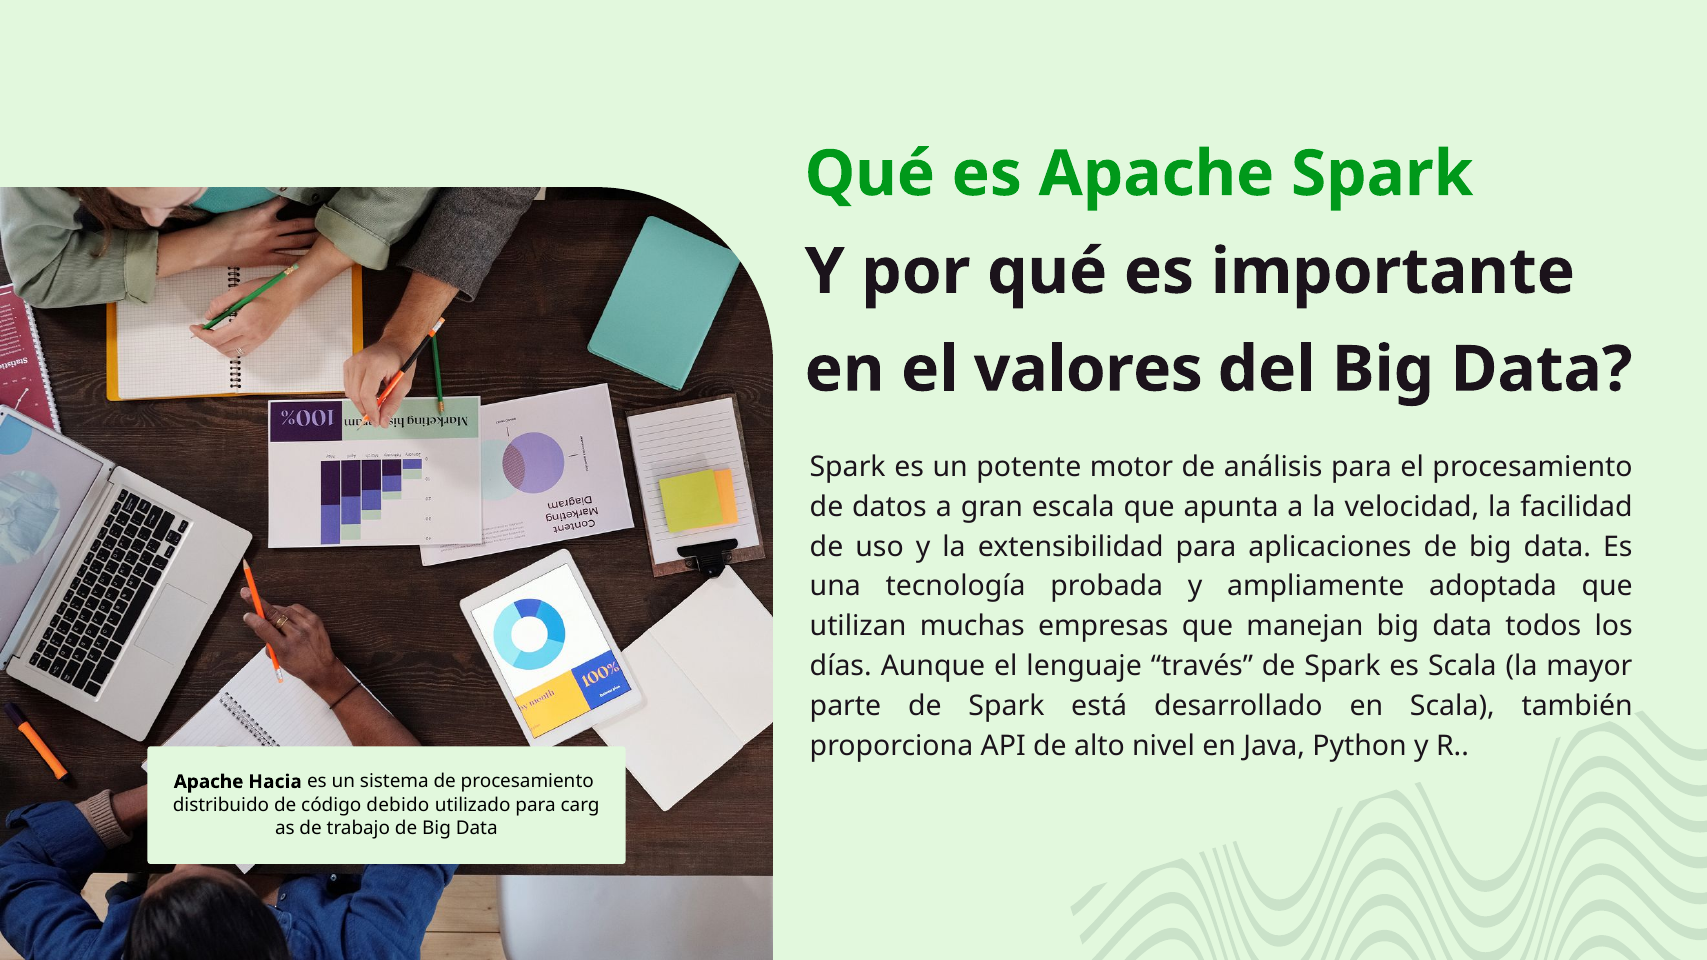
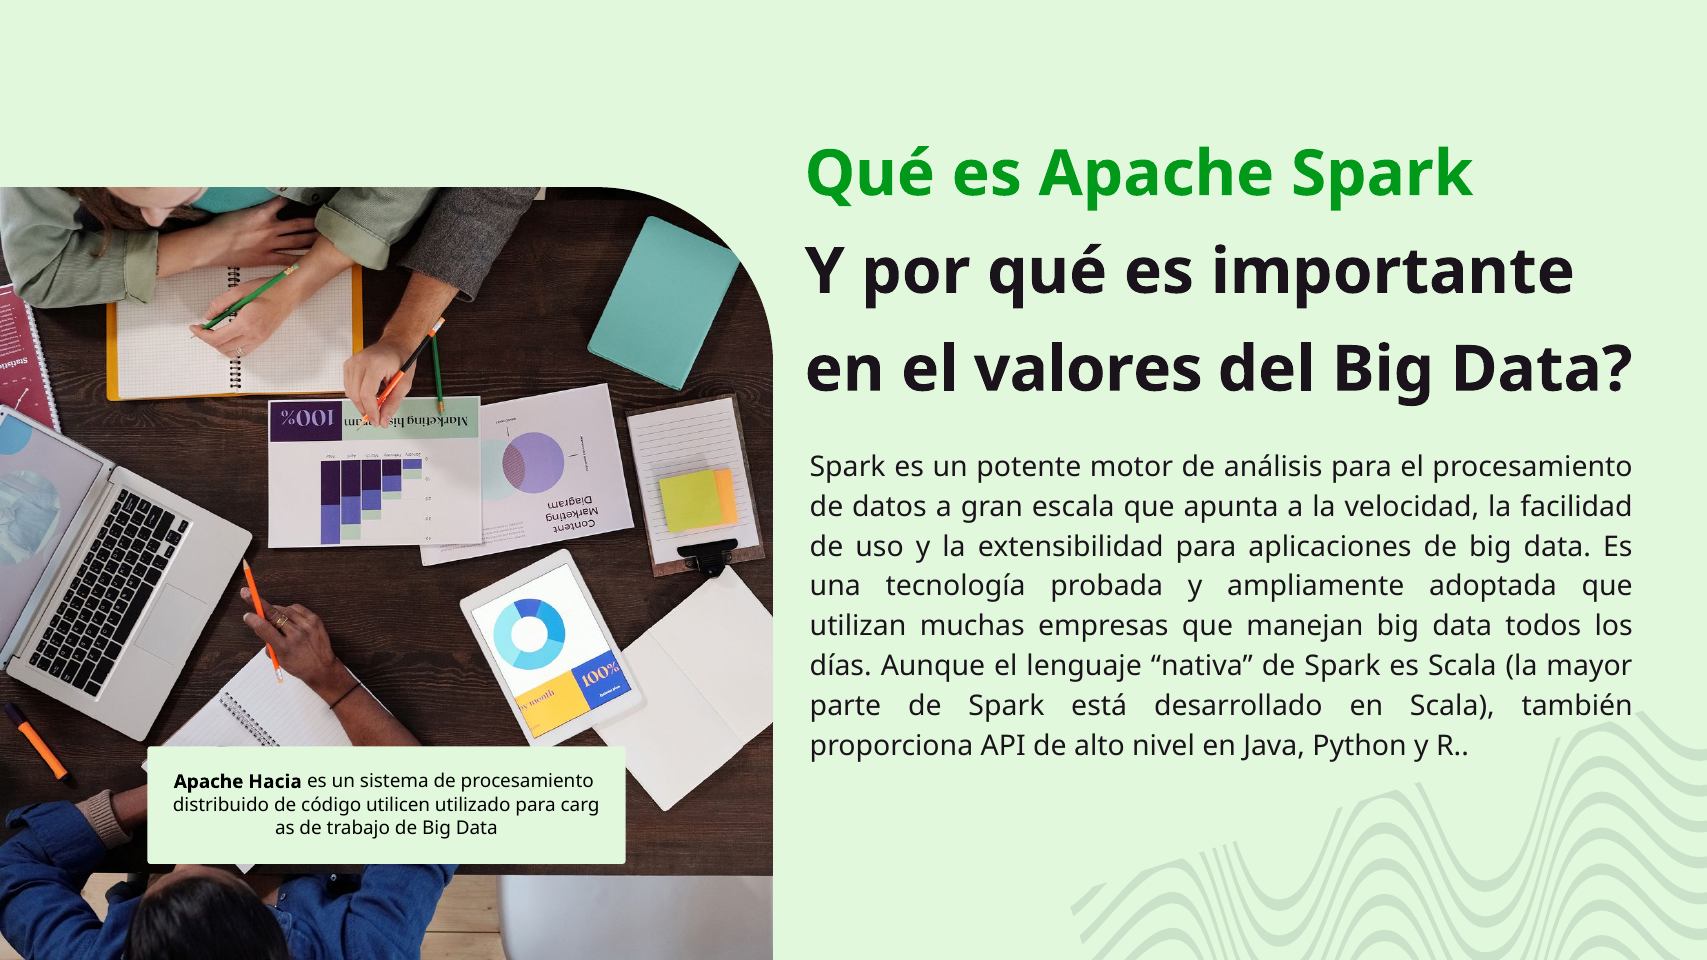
través: través -> nativa (1202, 666)
debido: debido -> utilicen (398, 805)
